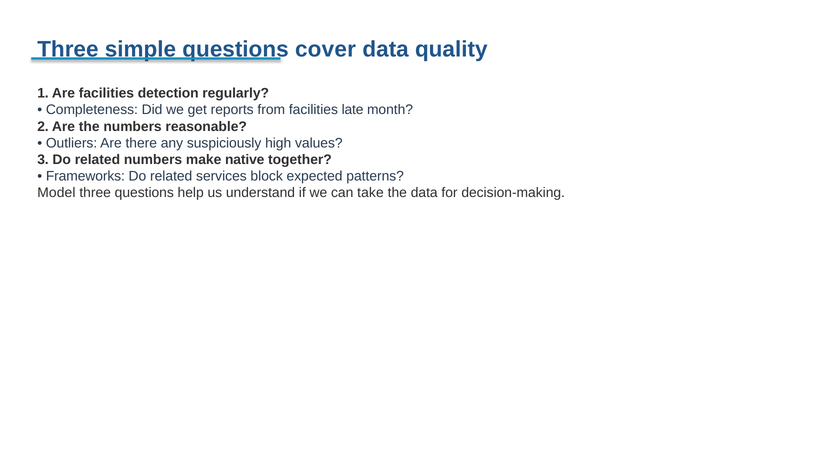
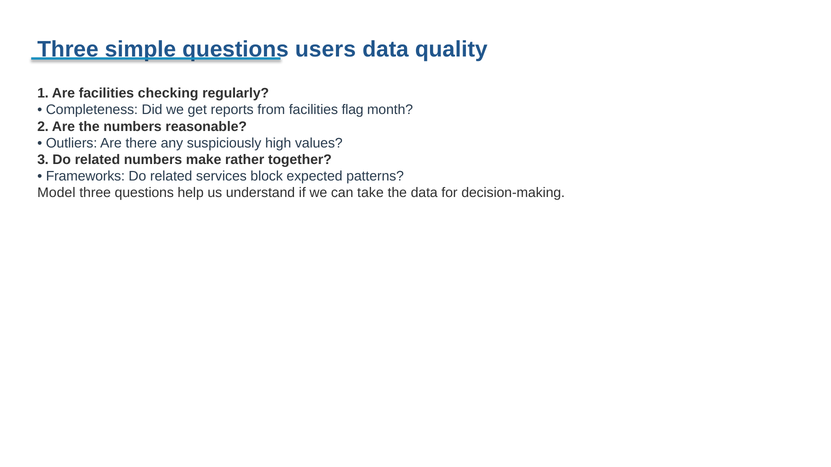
cover: cover -> users (325, 49)
detection: detection -> checking (168, 93)
late: late -> flag (353, 110)
native: native -> rather (245, 160)
